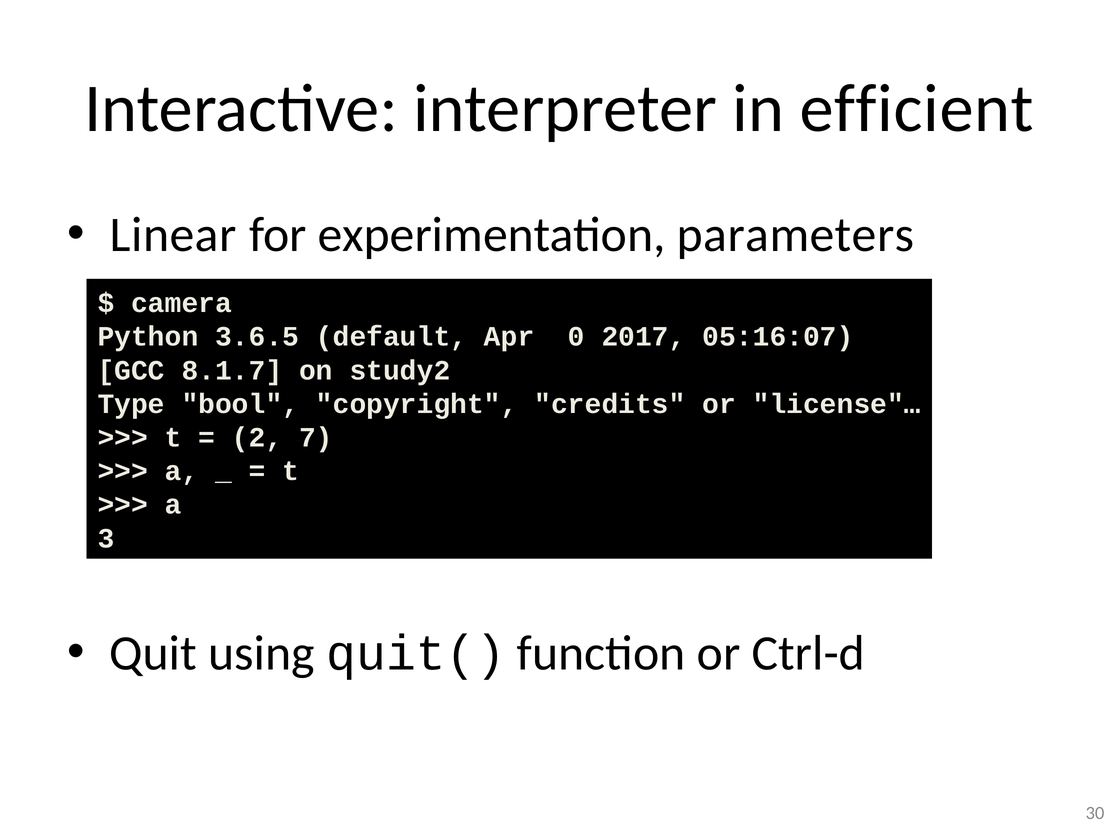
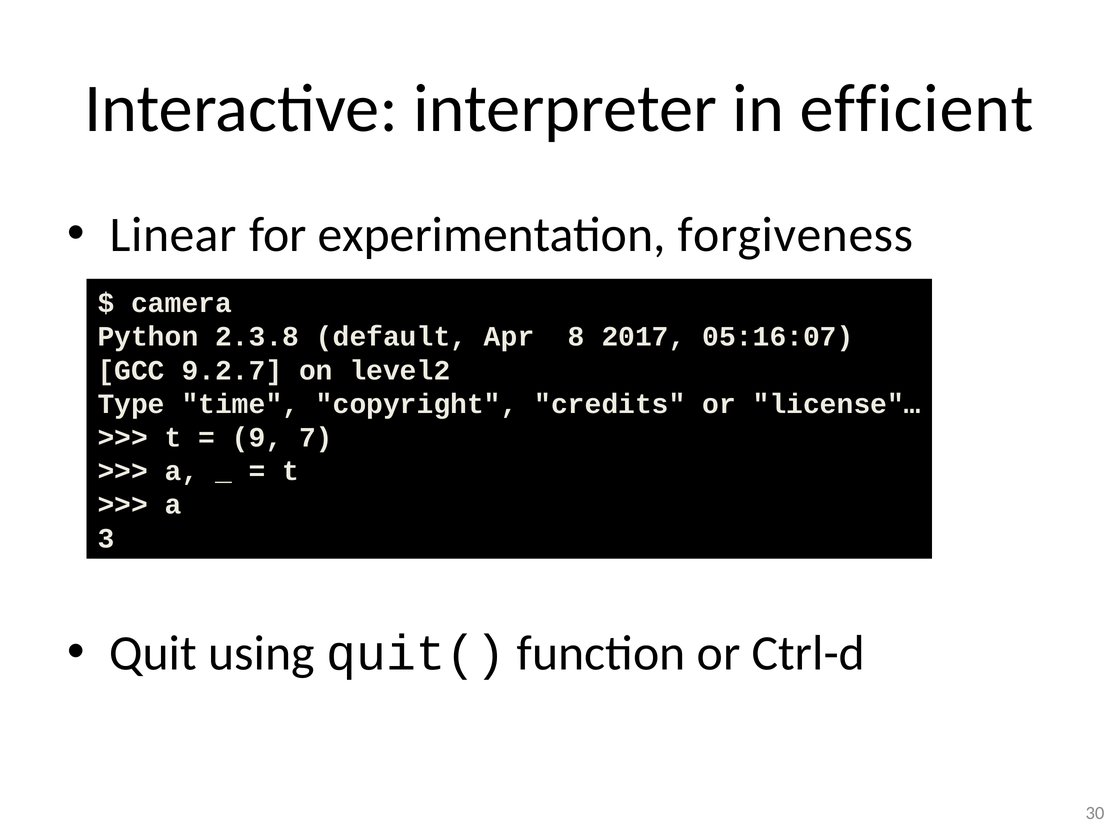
parameters: parameters -> forgiveness (796, 235)
3.6.5: 3.6.5 -> 2.3.8 (257, 337)
0: 0 -> 8 (576, 337)
8.1.7: 8.1.7 -> 9.2.7 (232, 370)
study2: study2 -> level2 (400, 370)
bool: bool -> time (240, 404)
2: 2 -> 9 (257, 438)
